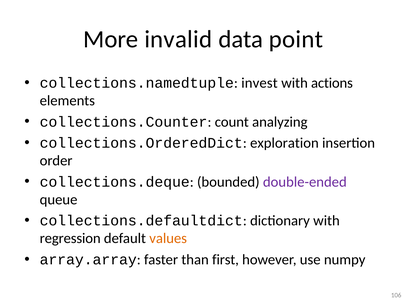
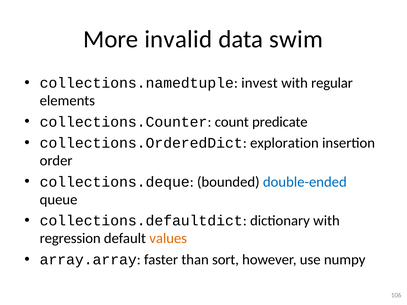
point: point -> swim (296, 39)
actions: actions -> regular (332, 83)
analyzing: analyzing -> predicate (280, 122)
double-ended colour: purple -> blue (305, 182)
first: first -> sort (226, 260)
